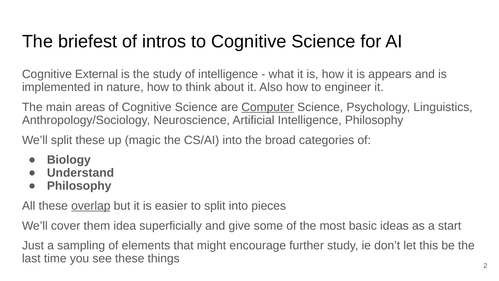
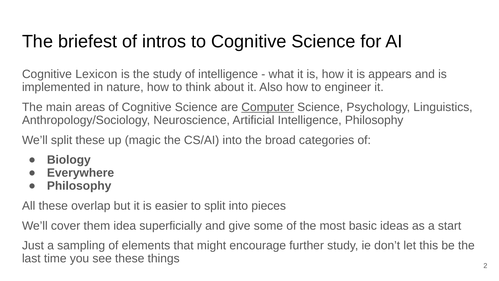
External: External -> Lexicon (96, 74)
Understand: Understand -> Everywhere (81, 173)
overlap underline: present -> none (91, 206)
